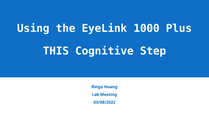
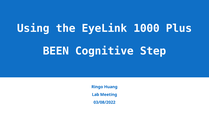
THIS: THIS -> BEEN (56, 51)
